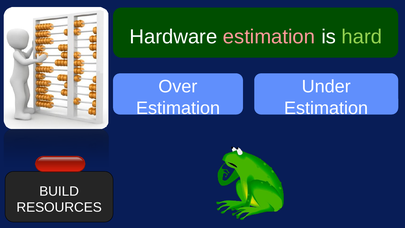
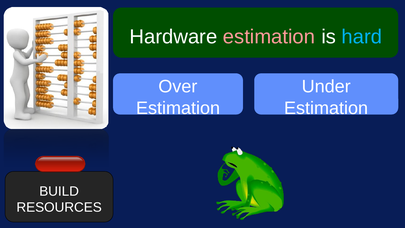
hard colour: light green -> light blue (362, 37)
